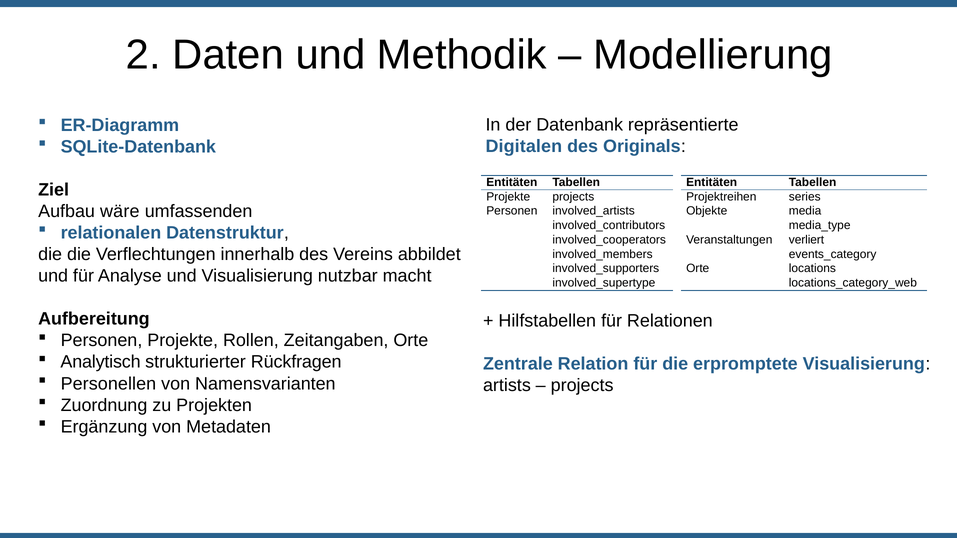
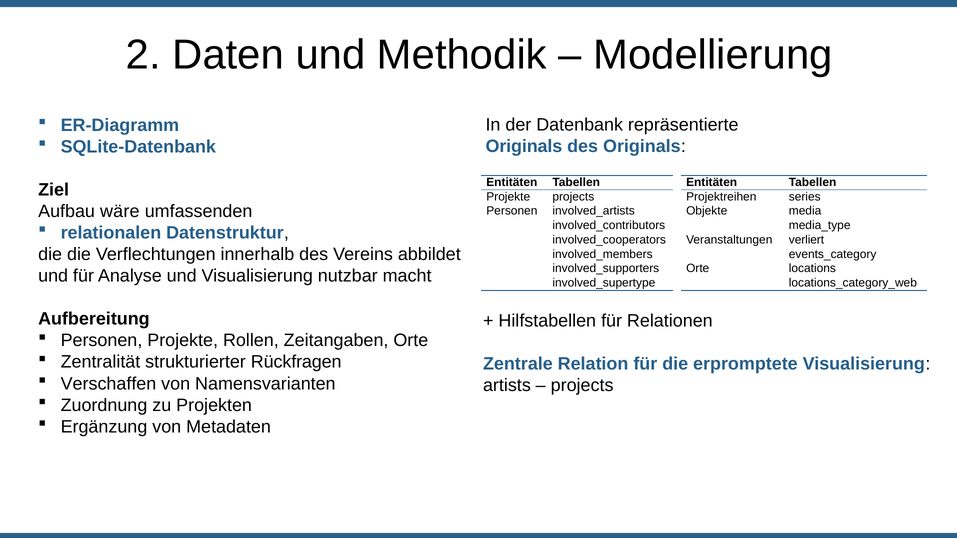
Digitalen: Digitalen -> Originals (524, 147)
Analytisch: Analytisch -> Zentralität (100, 362)
Personellen: Personellen -> Verschaffen (108, 384)
